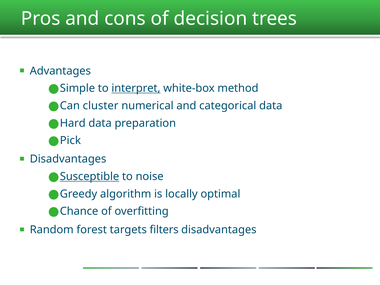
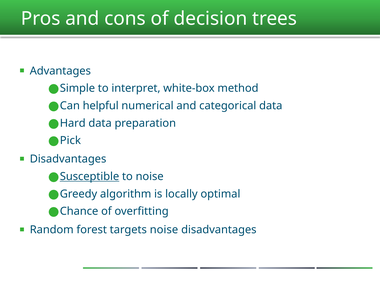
interpret underline: present -> none (136, 88)
cluster: cluster -> helpful (101, 106)
targets filters: filters -> noise (164, 230)
